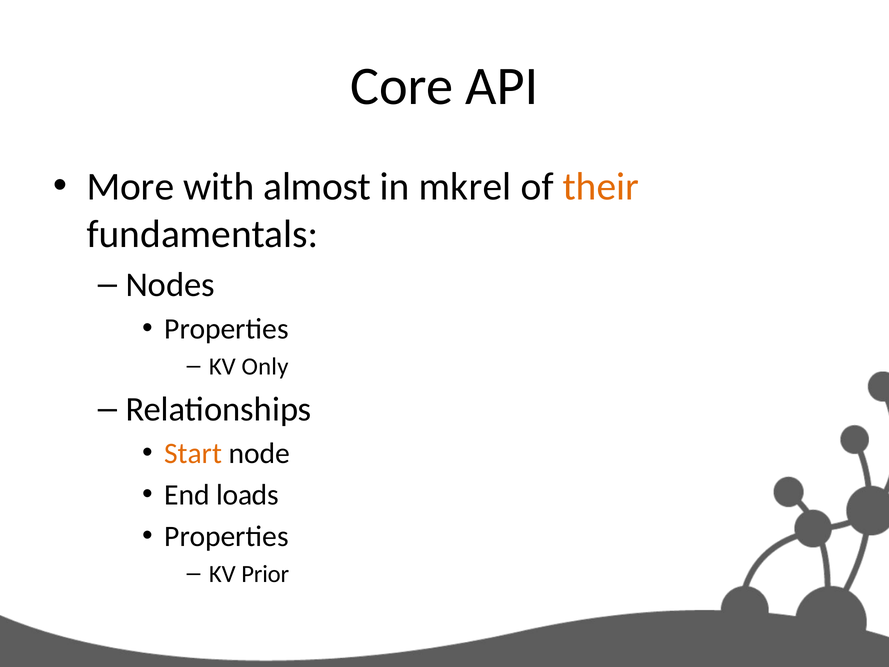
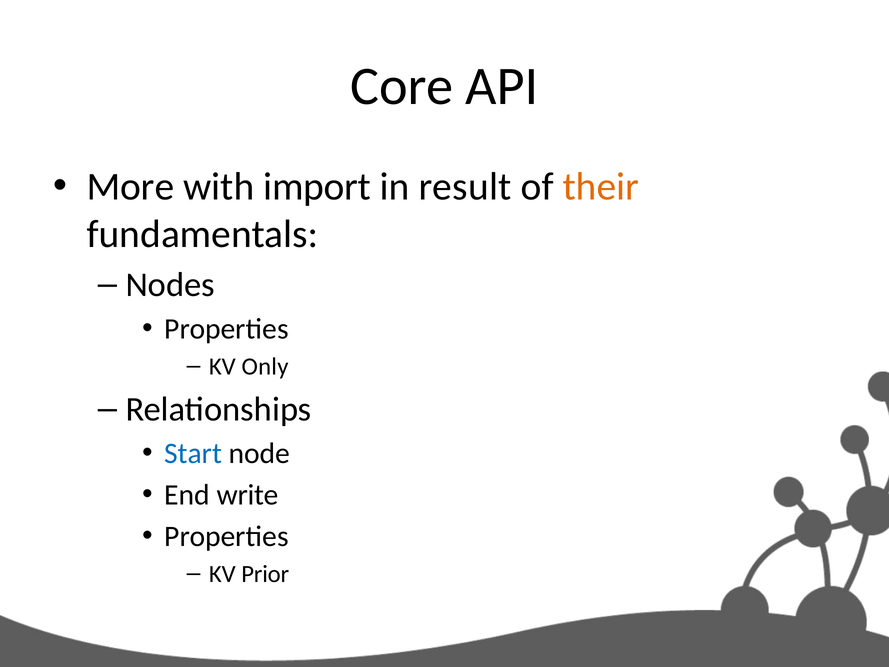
almost: almost -> import (317, 187)
mkrel: mkrel -> result (465, 187)
Start colour: orange -> blue (193, 453)
loads: loads -> write (248, 495)
